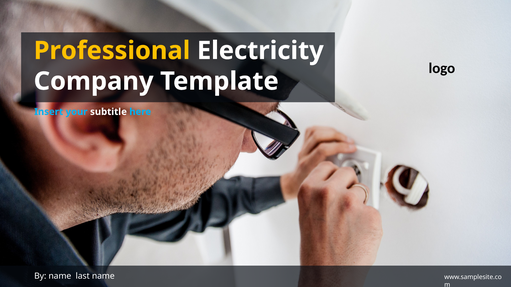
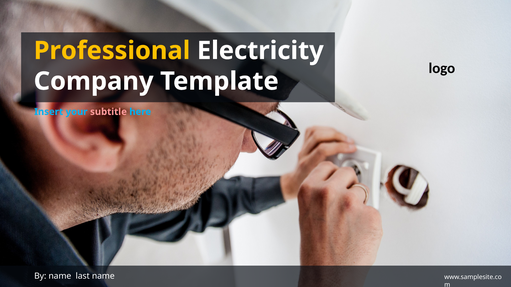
subtitle colour: white -> pink (108, 112)
